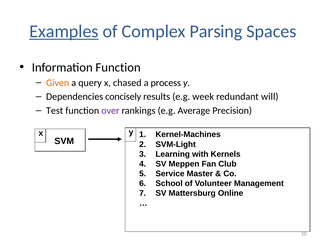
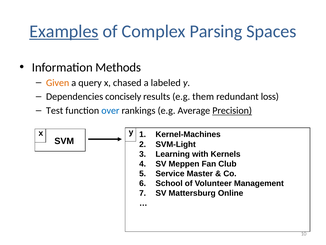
Information Function: Function -> Methods (118, 67)
process: process -> labeled (166, 83)
week: week -> them (203, 97)
will: will -> loss (270, 97)
over colour: purple -> blue (110, 110)
Precision underline: none -> present (232, 110)
